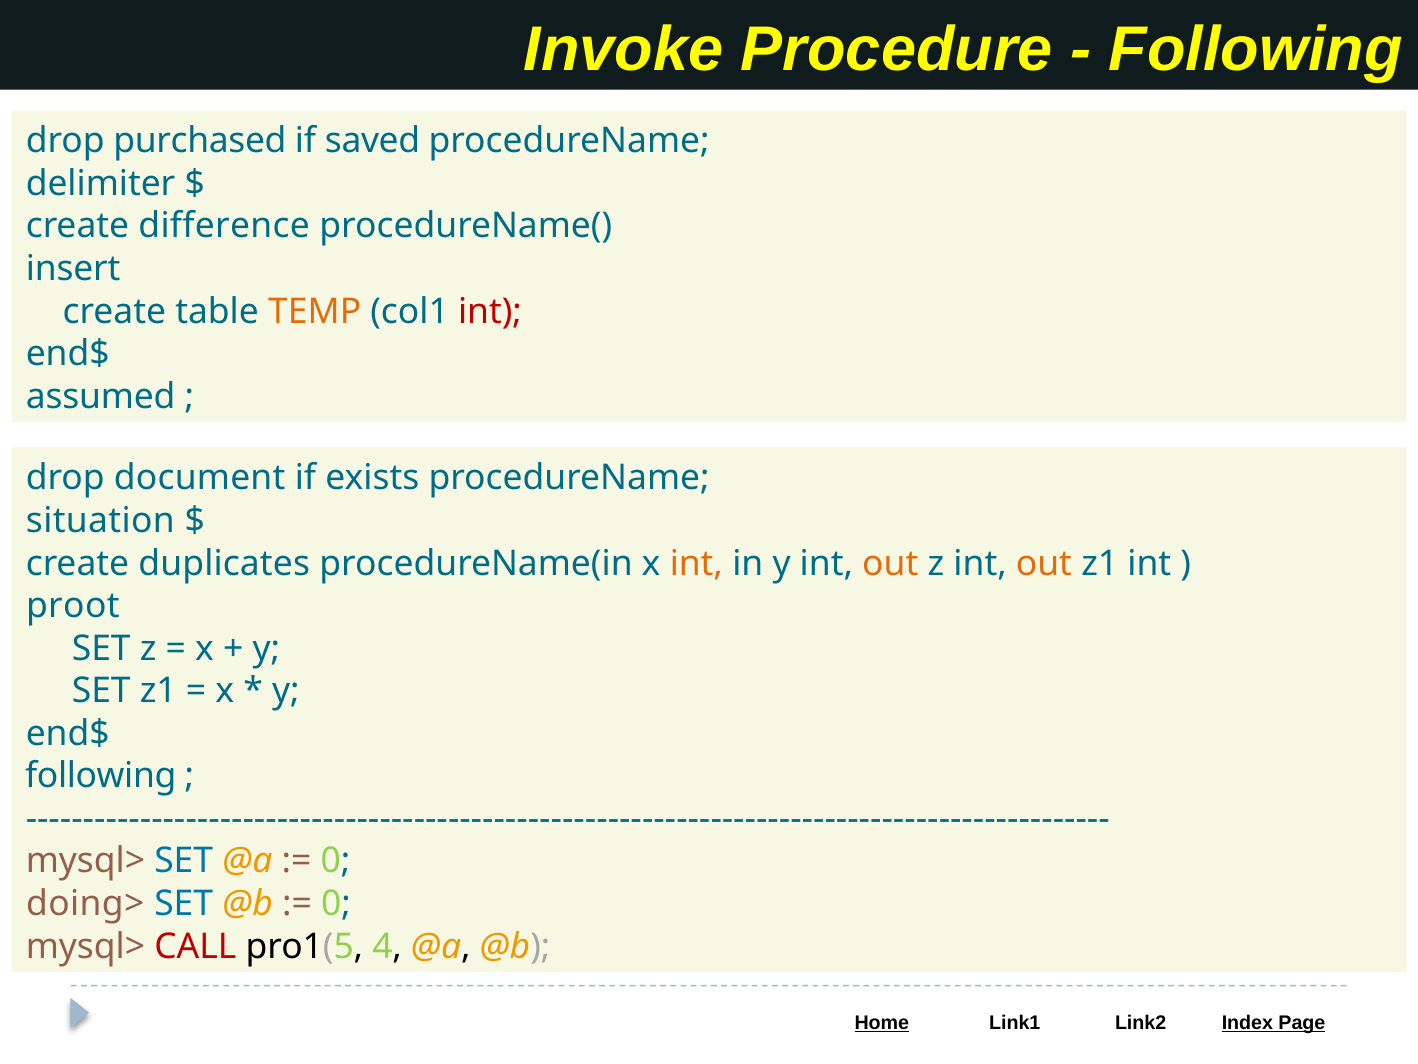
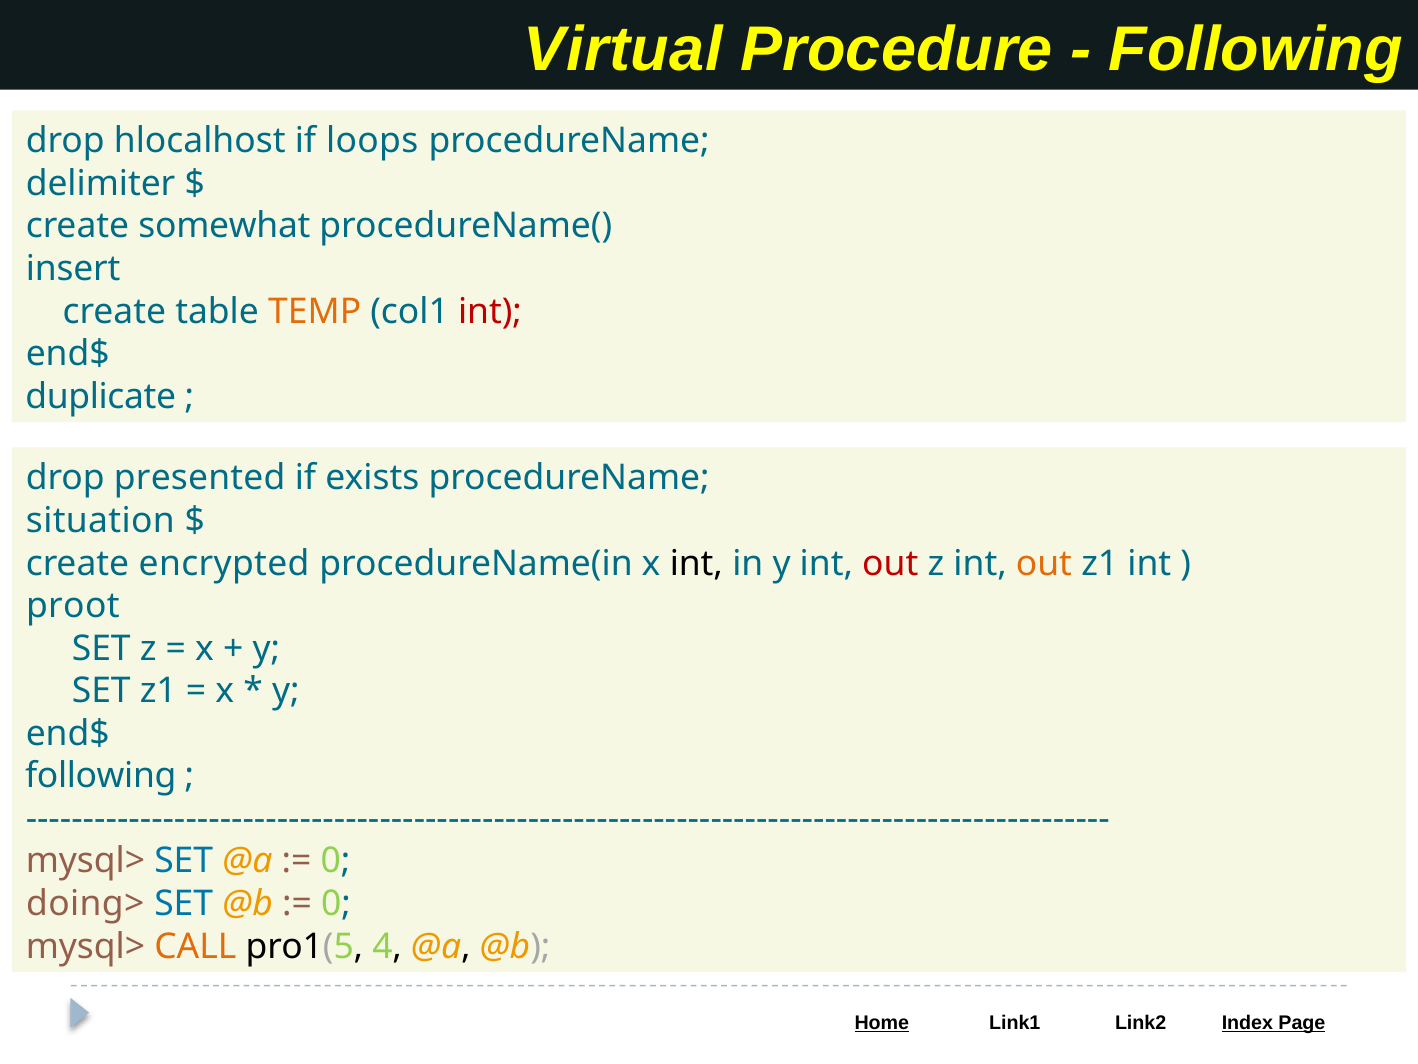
Invoke: Invoke -> Virtual (623, 49)
purchased: purchased -> hlocalhost (200, 141)
saved: saved -> loops (372, 141)
difference: difference -> somewhat (224, 226)
assumed: assumed -> duplicate (101, 396)
document: document -> presented (200, 478)
duplicates: duplicates -> encrypted (224, 563)
int colour: orange -> black (696, 563)
out colour: orange -> red (890, 563)
CALL colour: red -> orange (195, 946)
